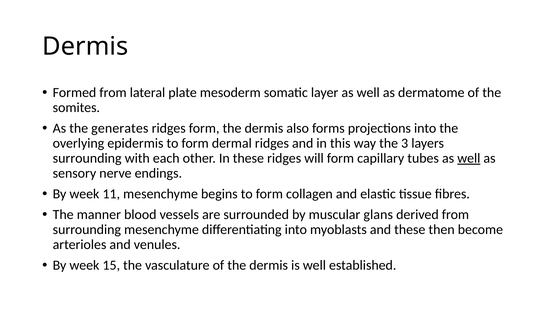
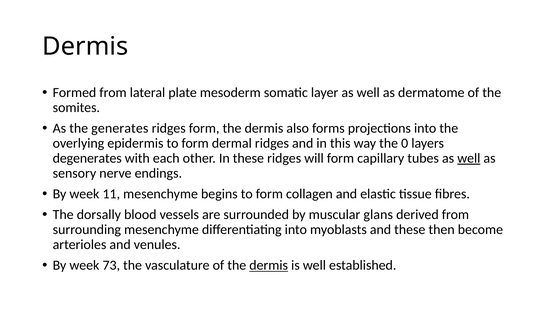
3: 3 -> 0 (405, 143)
surrounding: surrounding -> degenerates (87, 158)
manner: manner -> dorsally (99, 215)
15: 15 -> 73 (111, 266)
dermis underline: none -> present (269, 266)
